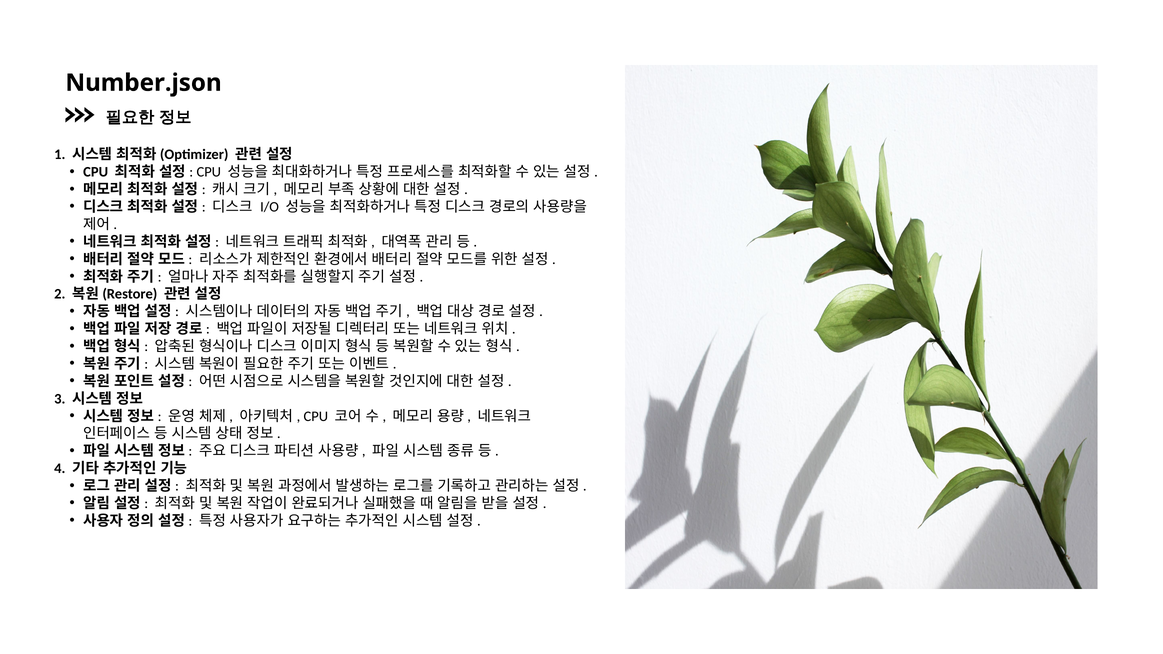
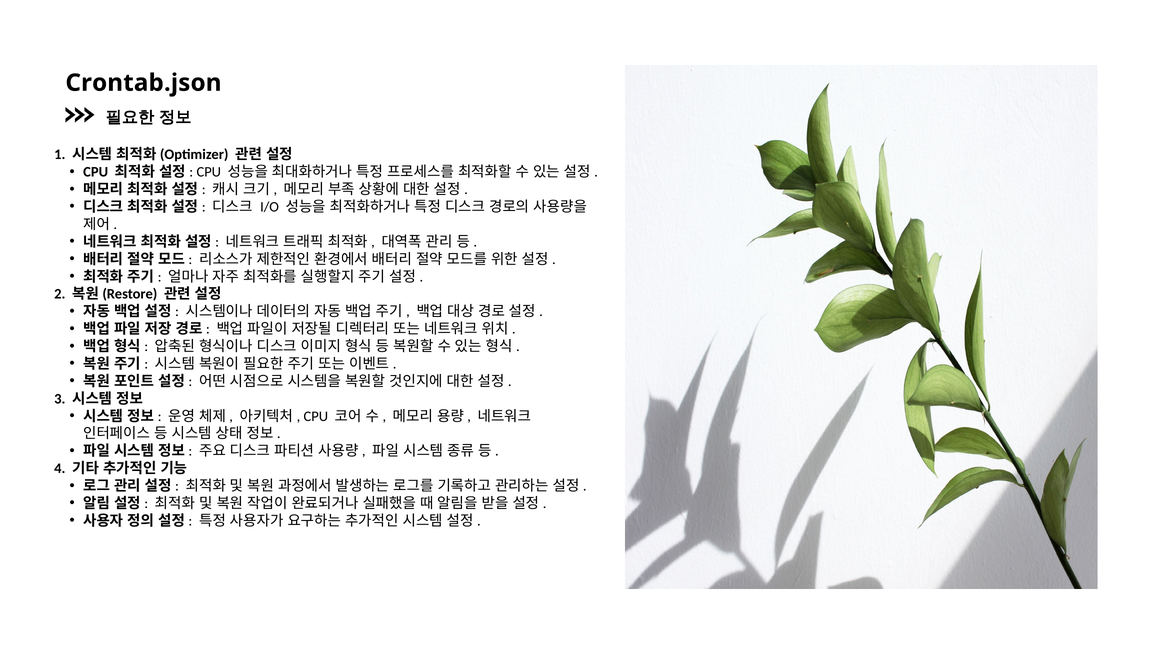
Number.json: Number.json -> Crontab.json (143, 83)
